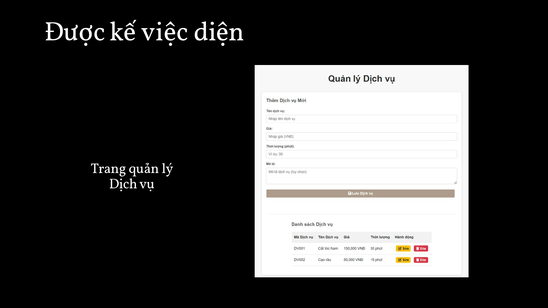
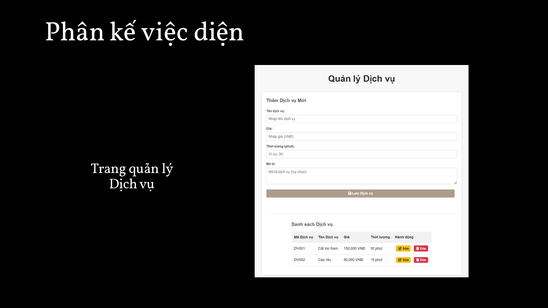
Được: Được -> Phân (75, 32)
